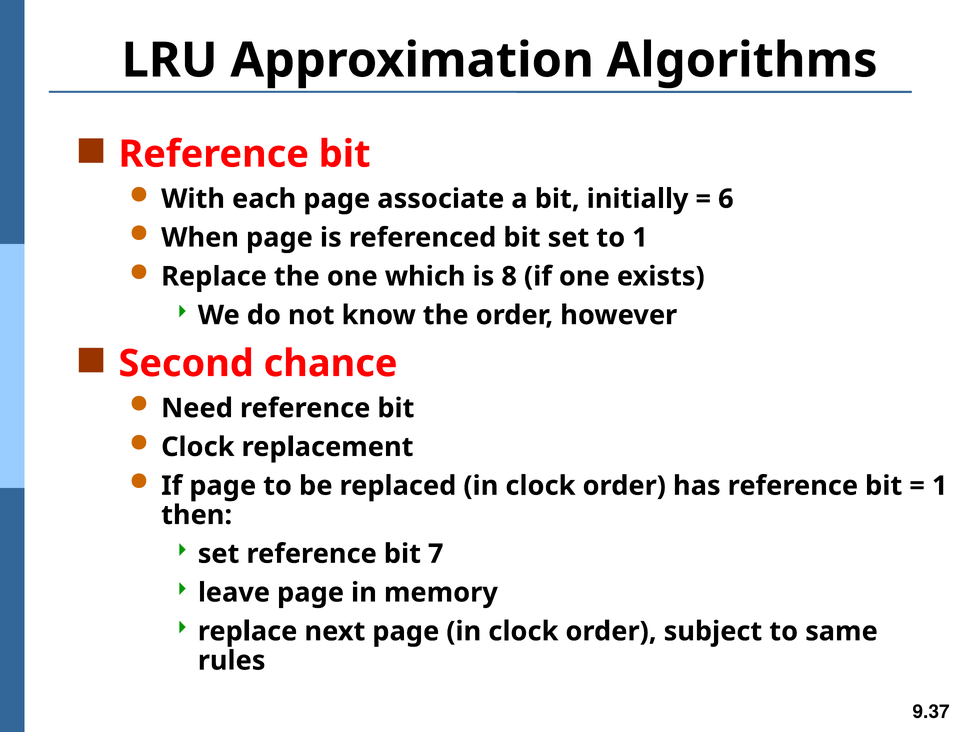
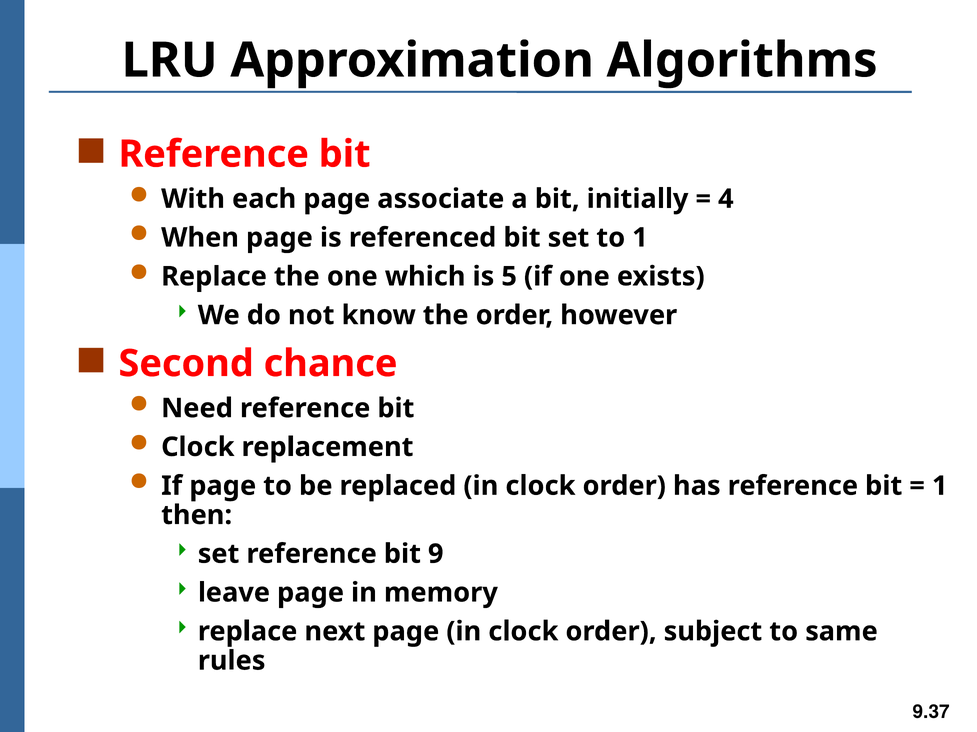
6: 6 -> 4 (726, 199)
8: 8 -> 5 (509, 277)
7: 7 -> 9 (436, 554)
